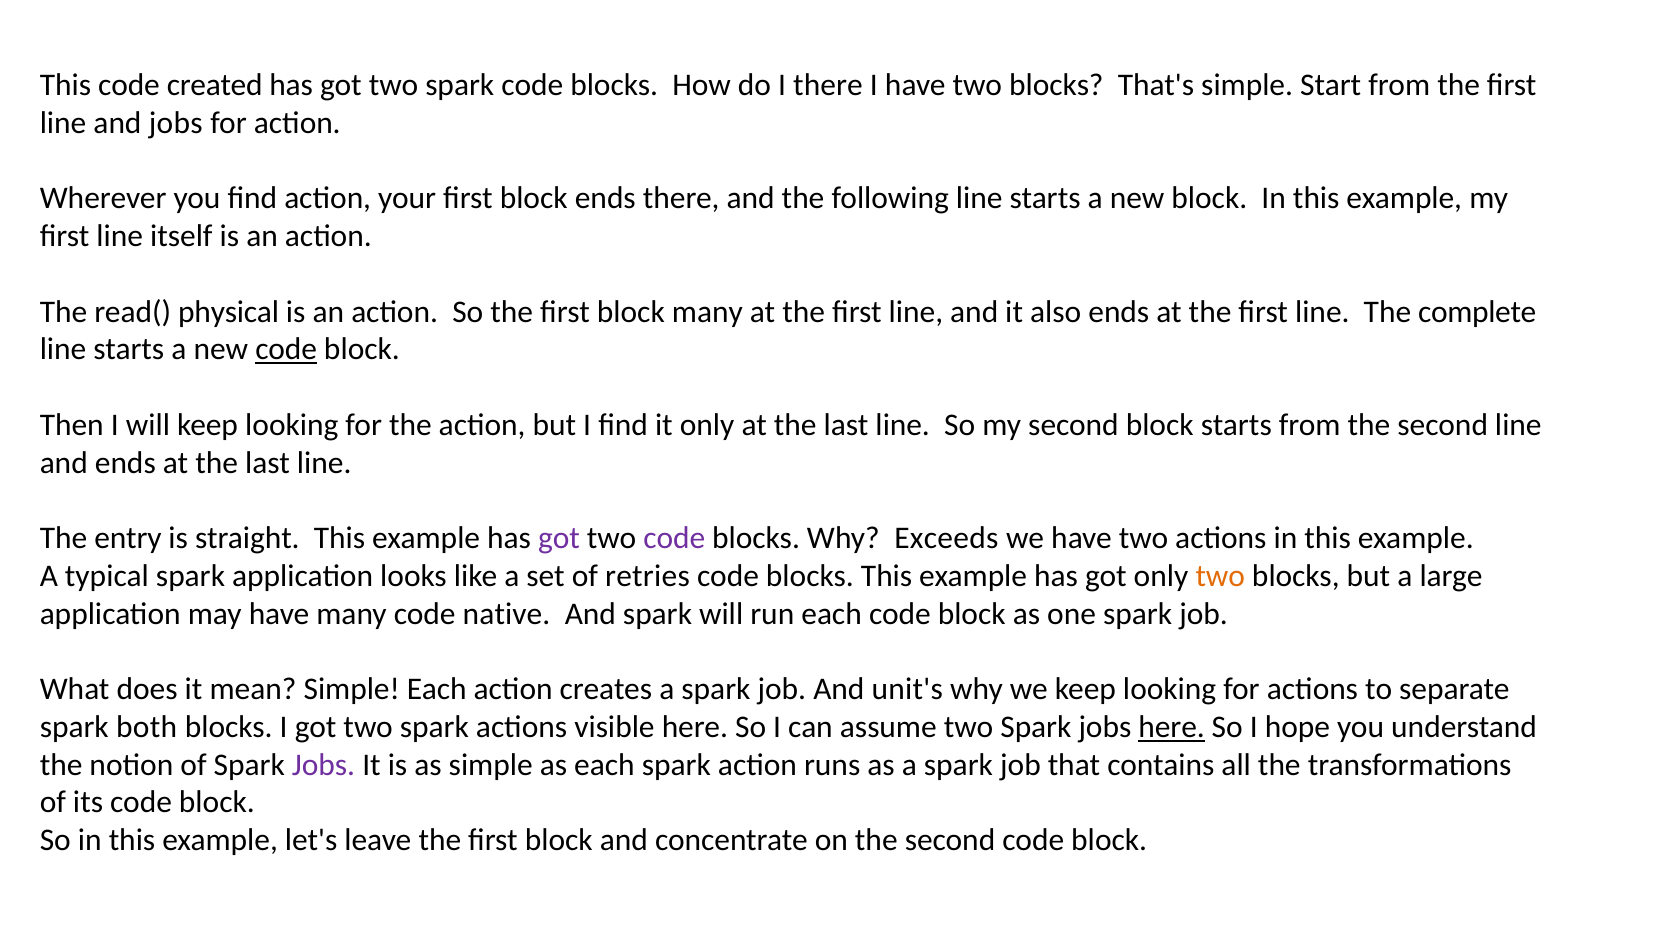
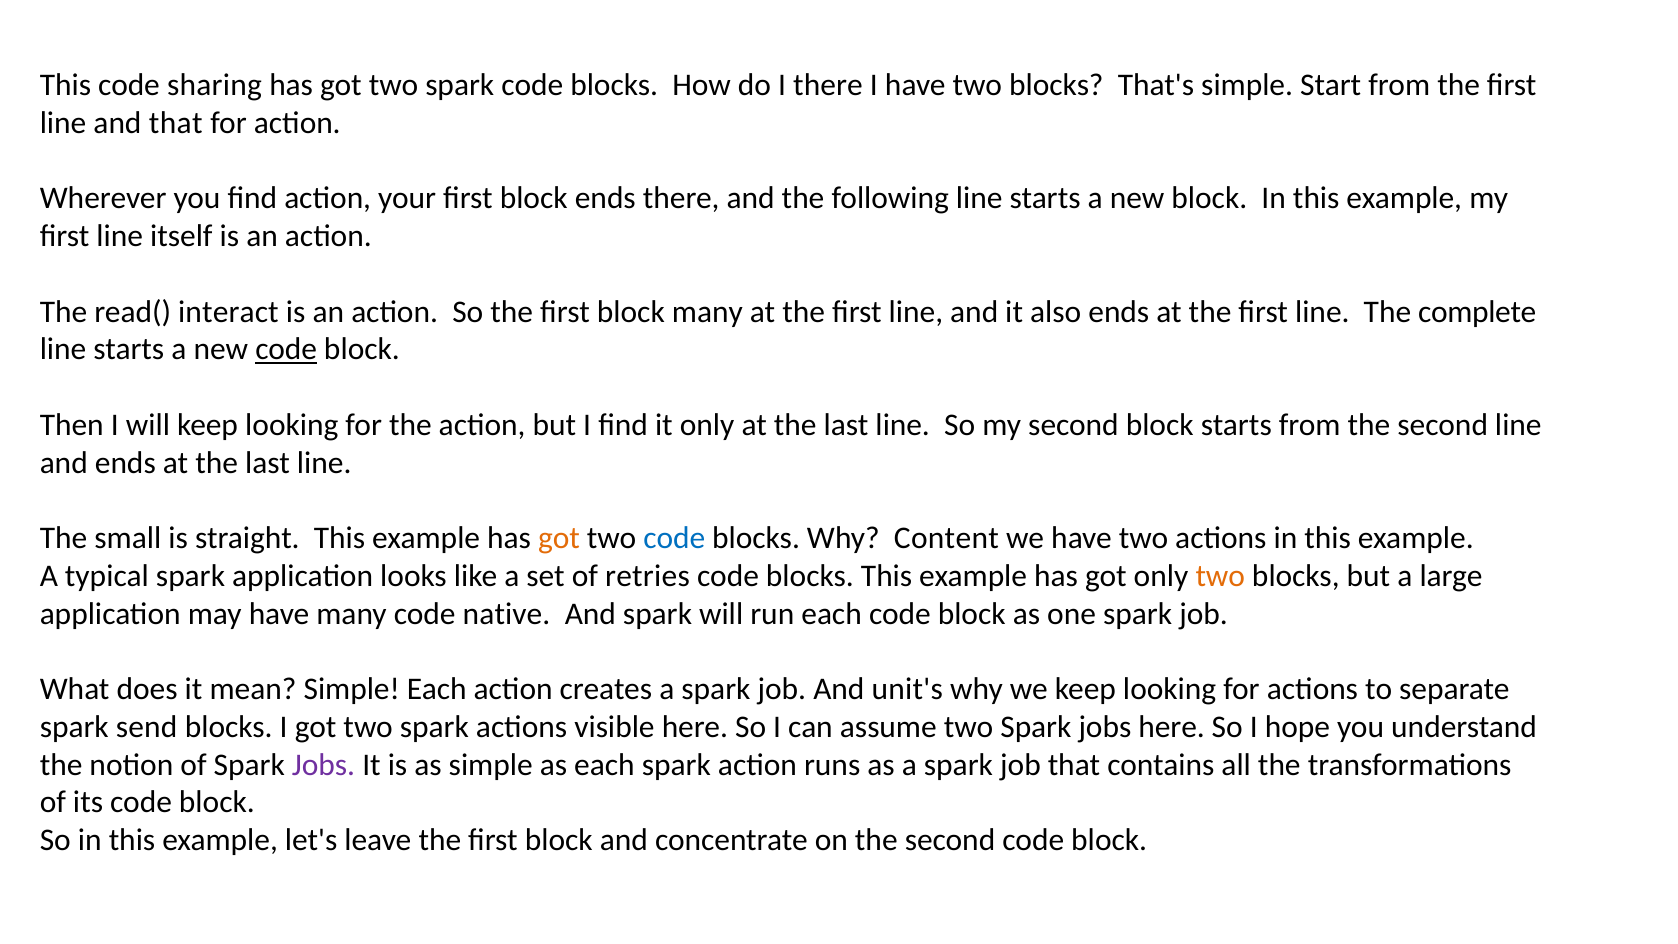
created: created -> sharing (214, 85)
and jobs: jobs -> that (176, 123)
physical: physical -> interact (228, 312)
entry: entry -> small (128, 538)
got colour: purple -> orange (559, 538)
code colour: purple -> blue (674, 538)
Exceeds: Exceeds -> Content (946, 538)
both: both -> send (147, 727)
here underline: present -> none (1172, 727)
